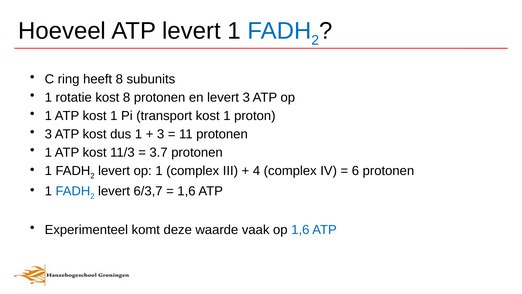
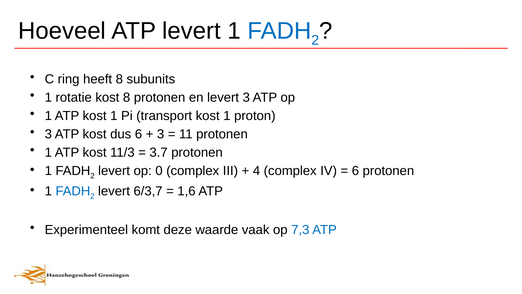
dus 1: 1 -> 6 (138, 134)
op 1: 1 -> 0 (159, 171)
op 1,6: 1,6 -> 7,3 (300, 230)
